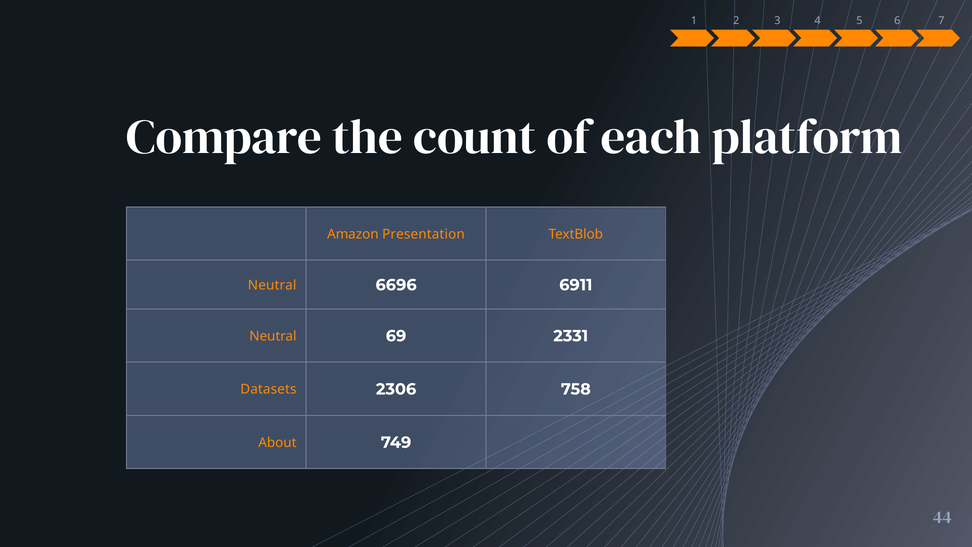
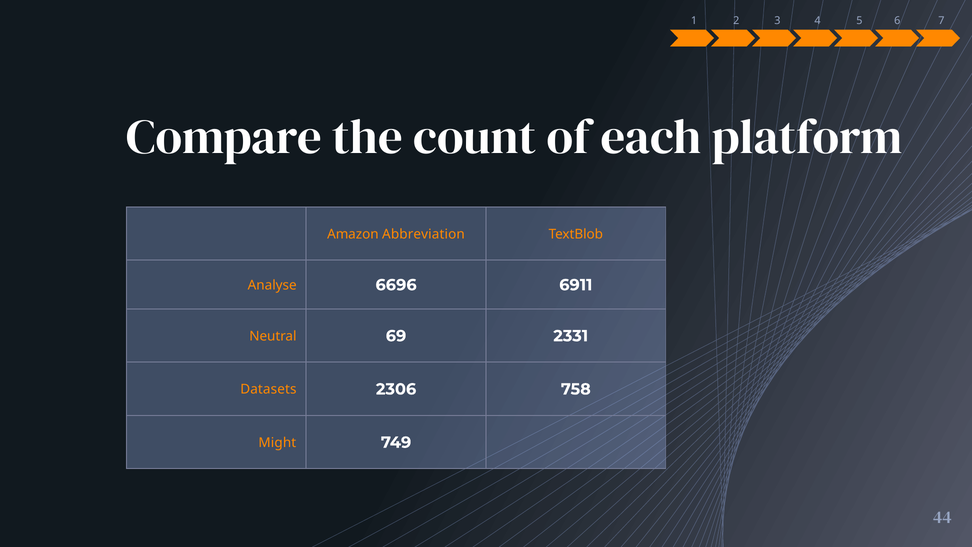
Presentation: Presentation -> Abbreviation (423, 234)
Neutral: Neutral -> Analyse (272, 285)
About: About -> Might (277, 443)
